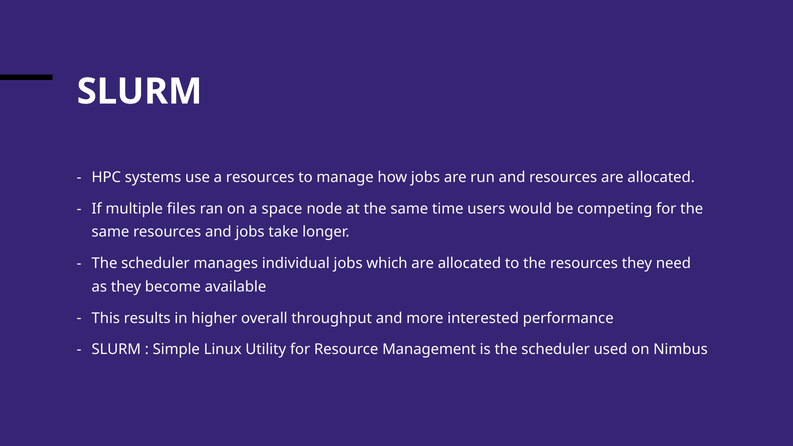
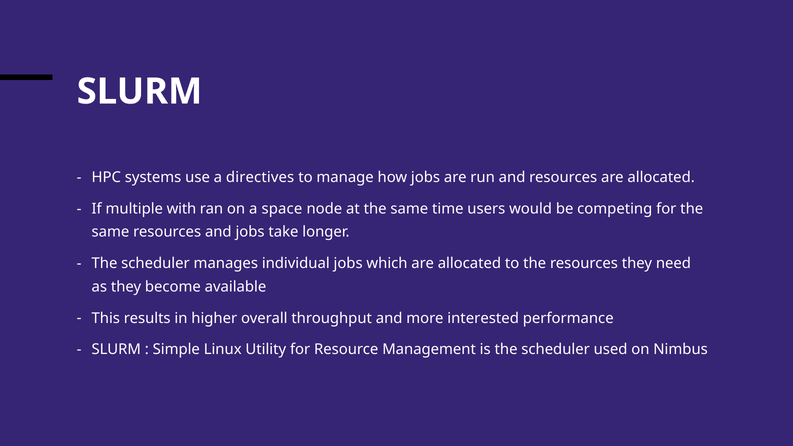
a resources: resources -> directives (260, 177)
files: files -> with (181, 209)
